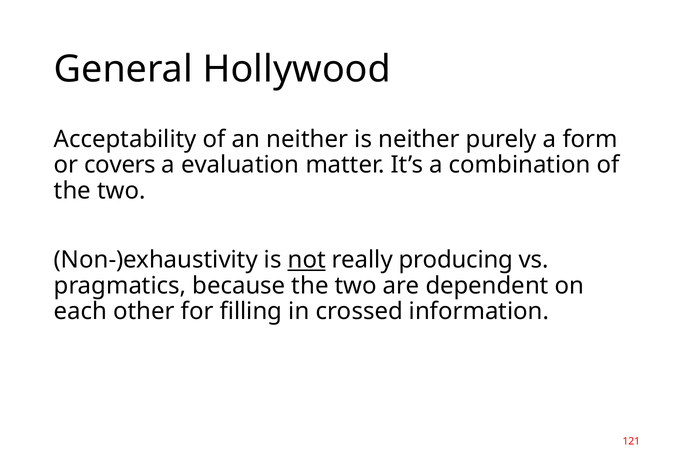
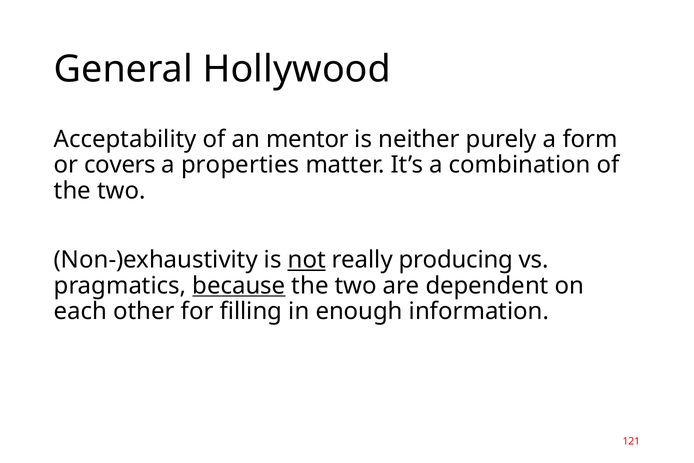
an neither: neither -> mentor (307, 139)
evaluation: evaluation -> properties (240, 165)
because underline: none -> present (239, 285)
crossed: crossed -> enough (359, 311)
